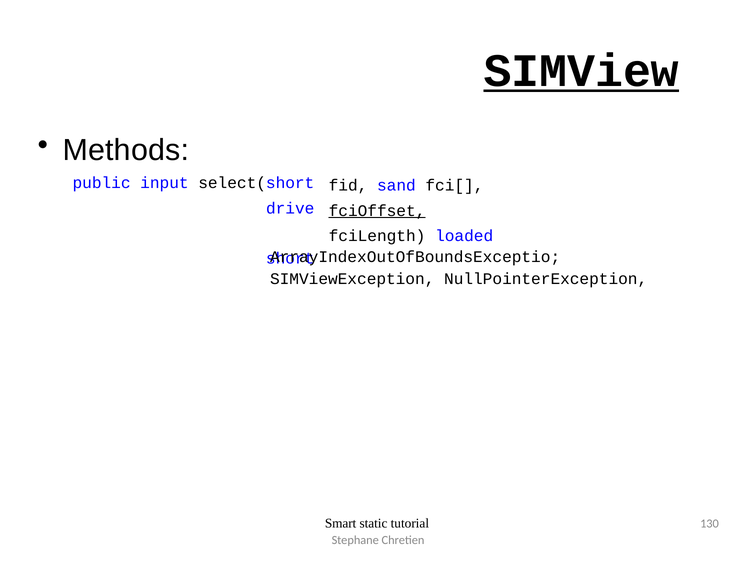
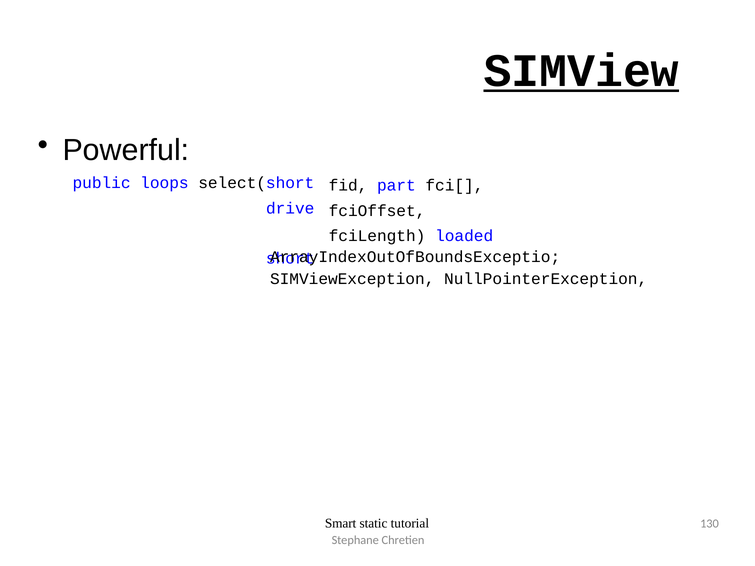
Methods: Methods -> Powerful (126, 150)
input: input -> loops (164, 183)
sand: sand -> part (396, 185)
fciOffset underline: present -> none (377, 211)
